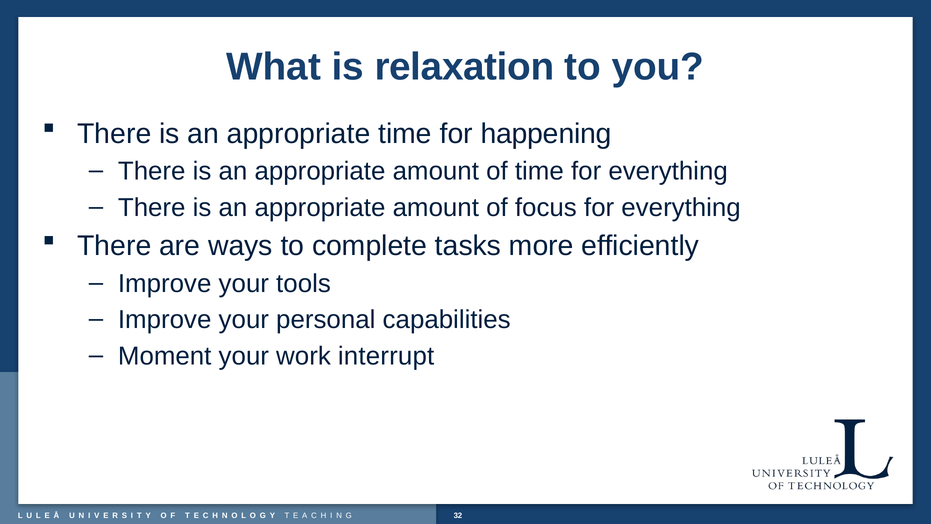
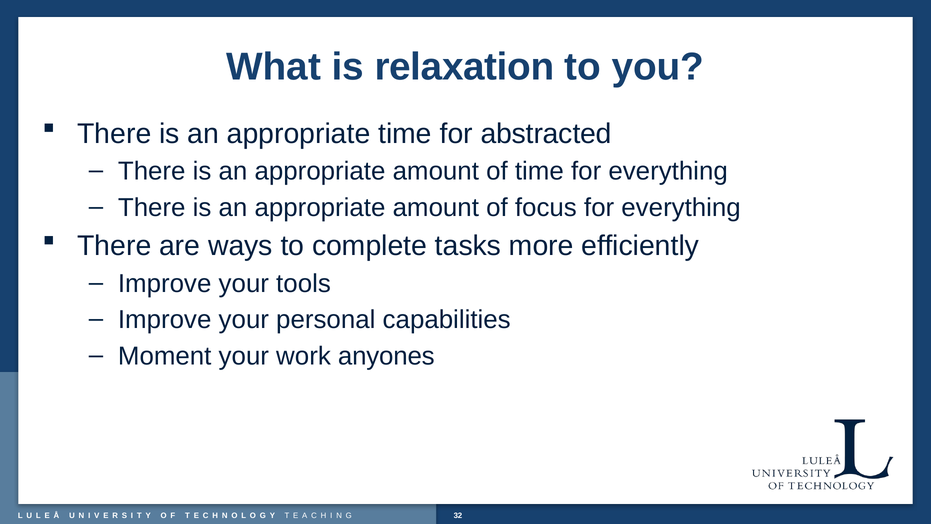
happening: happening -> abstracted (546, 134)
interrupt: interrupt -> anyones (386, 356)
